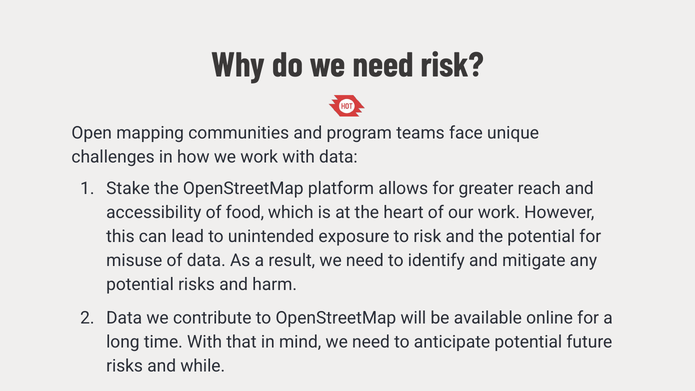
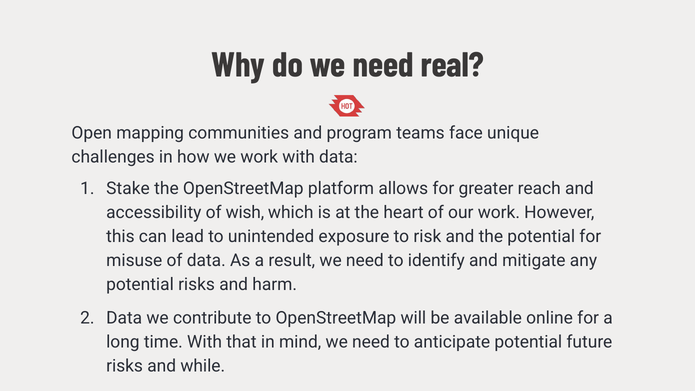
need risk: risk -> real (452, 65)
food: food -> wish (245, 213)
